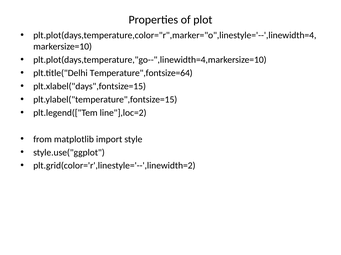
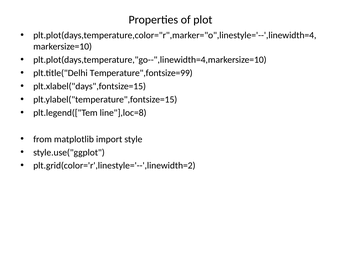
Temperature",fontsize=64: Temperature",fontsize=64 -> Temperature",fontsize=99 (141, 73)
line"],loc=2: line"],loc=2 -> line"],loc=8 (123, 113)
